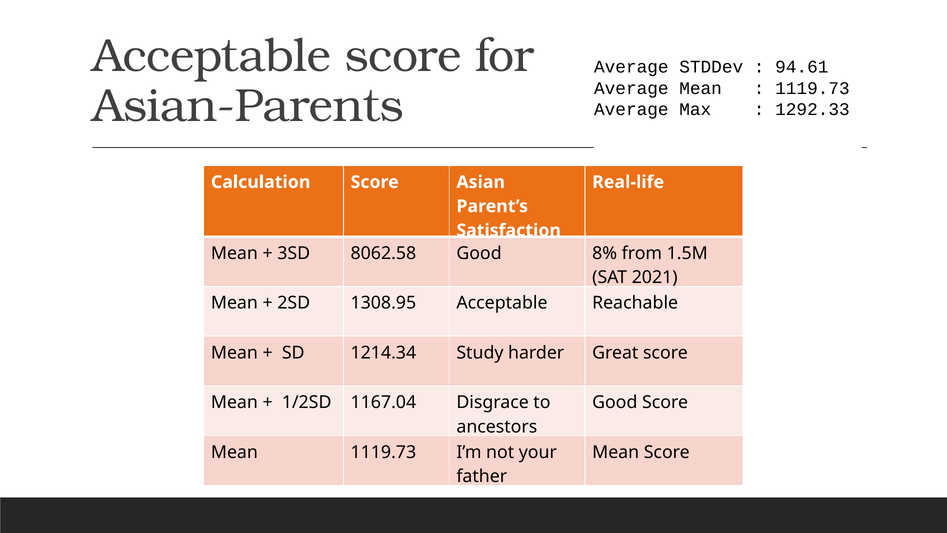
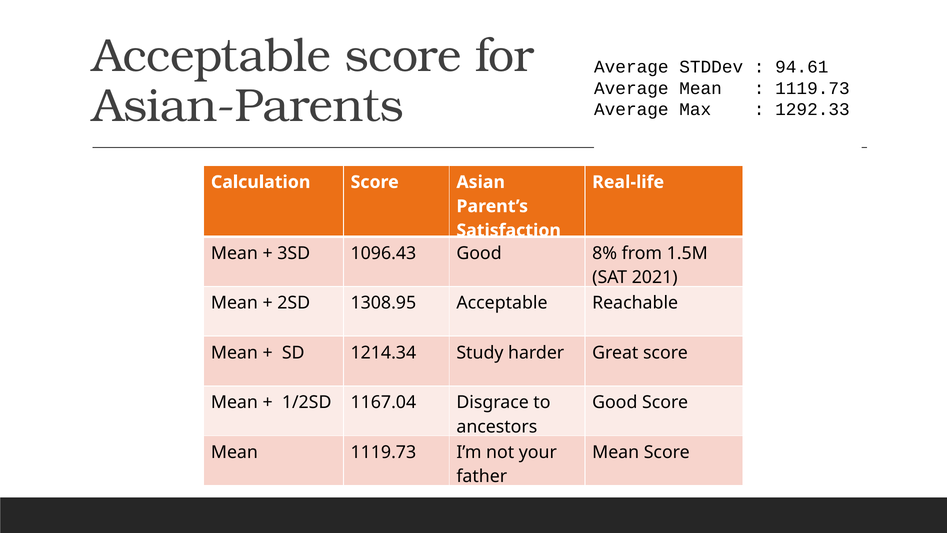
8062.58: 8062.58 -> 1096.43 (383, 253)
